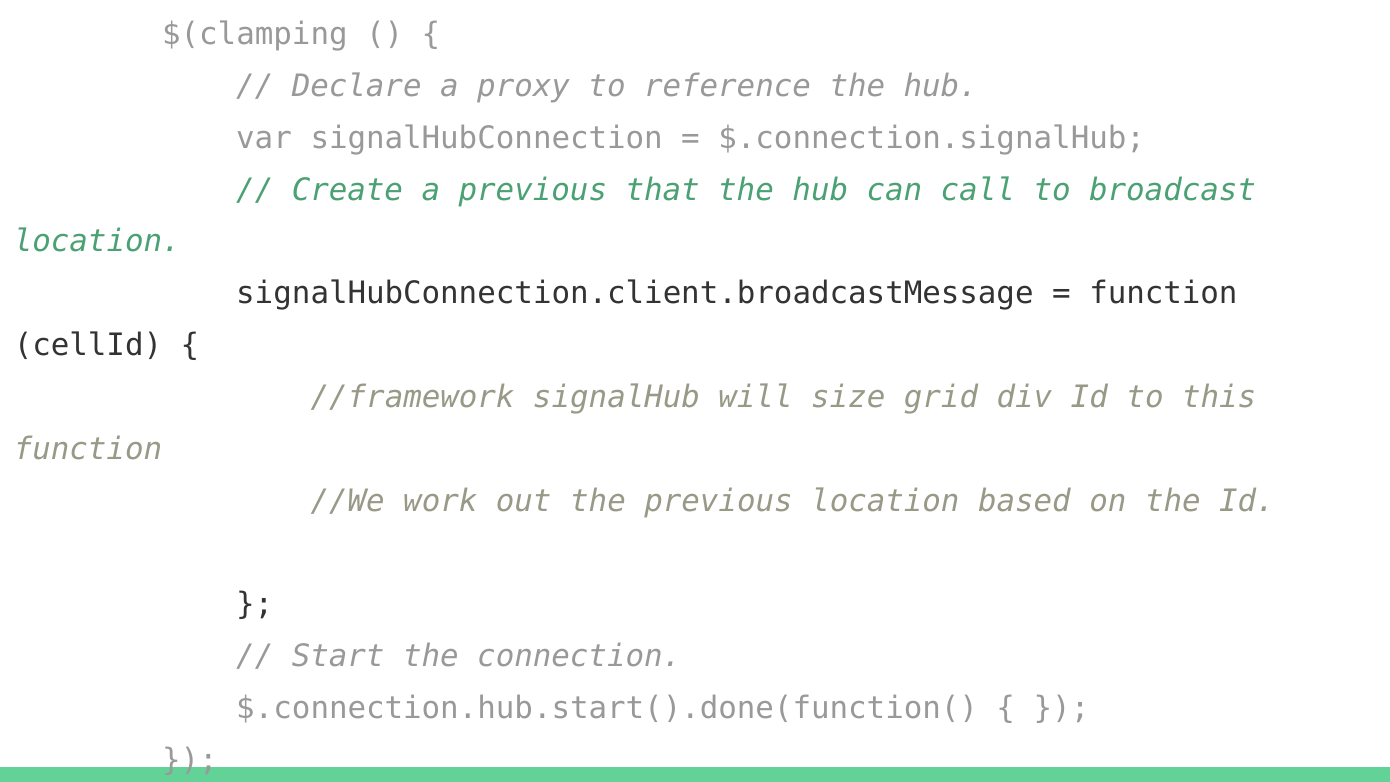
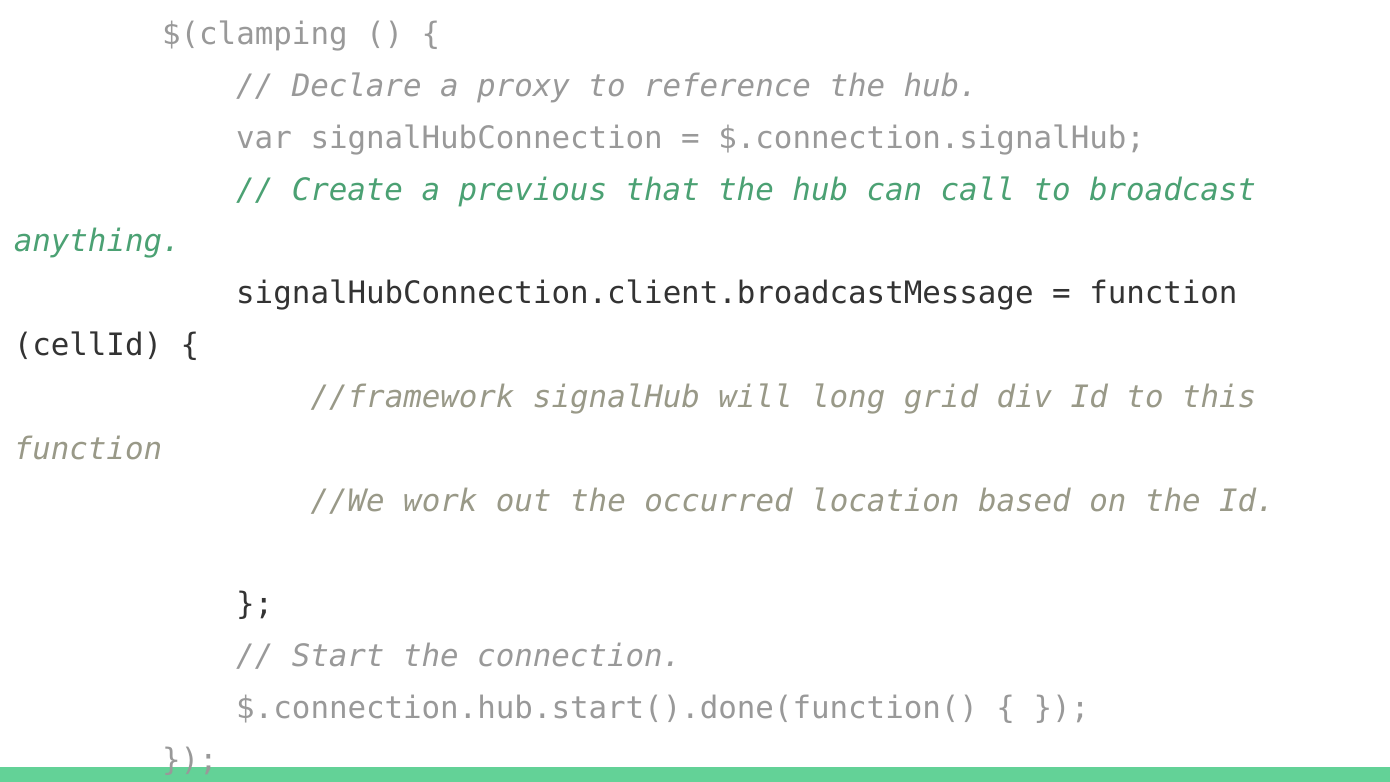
location: location -> anything (97, 242)
size: size -> long (848, 397)
the previous: previous -> occurred (718, 501)
